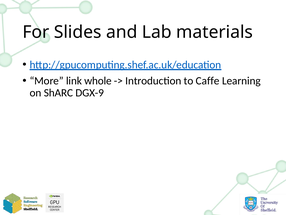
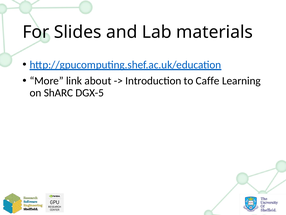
whole: whole -> about (98, 81)
DGX-9: DGX-9 -> DGX-5 (90, 93)
